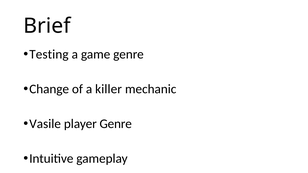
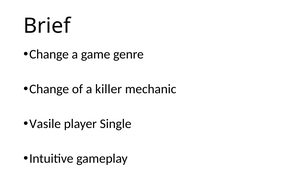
Testing: Testing -> Change (49, 54)
player Genre: Genre -> Single (116, 124)
